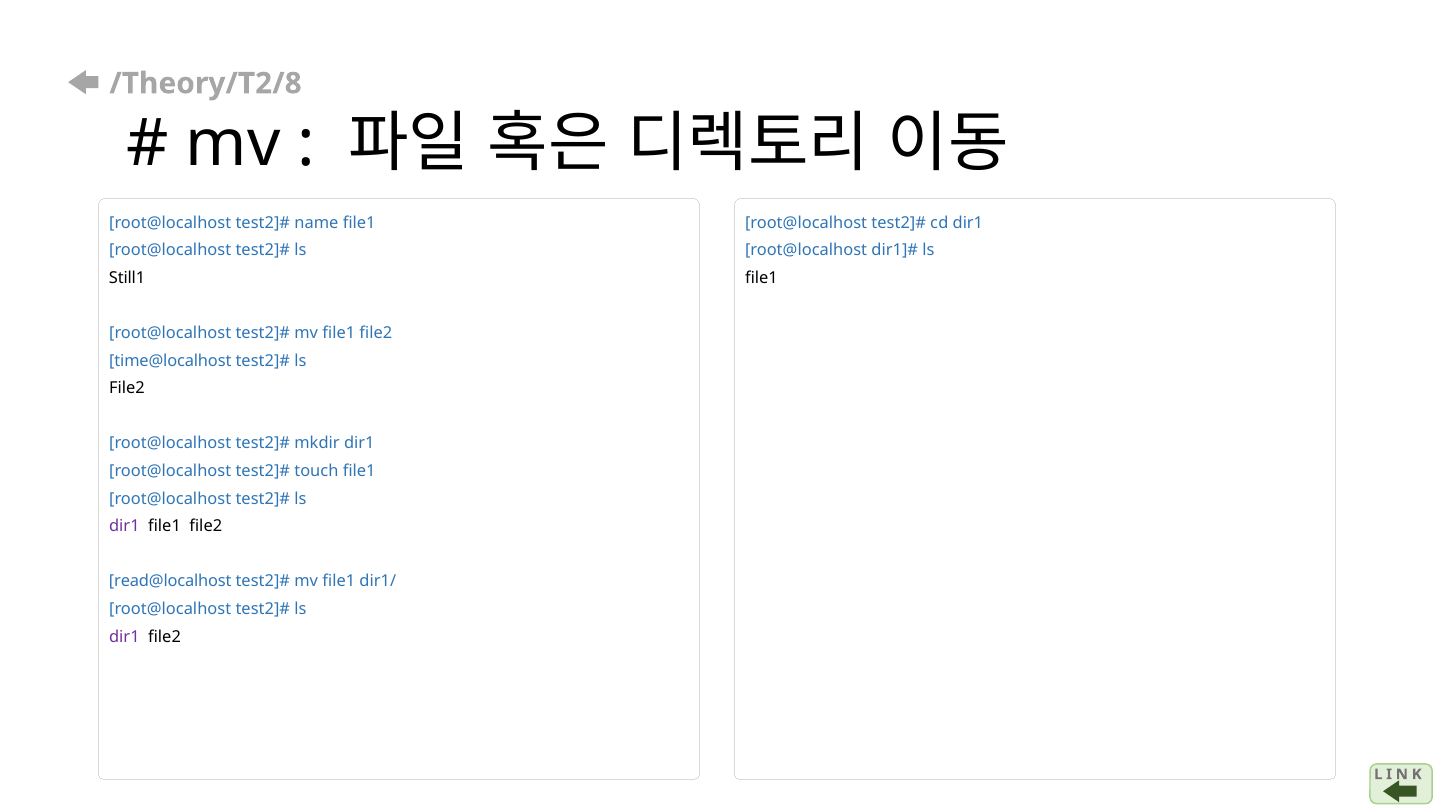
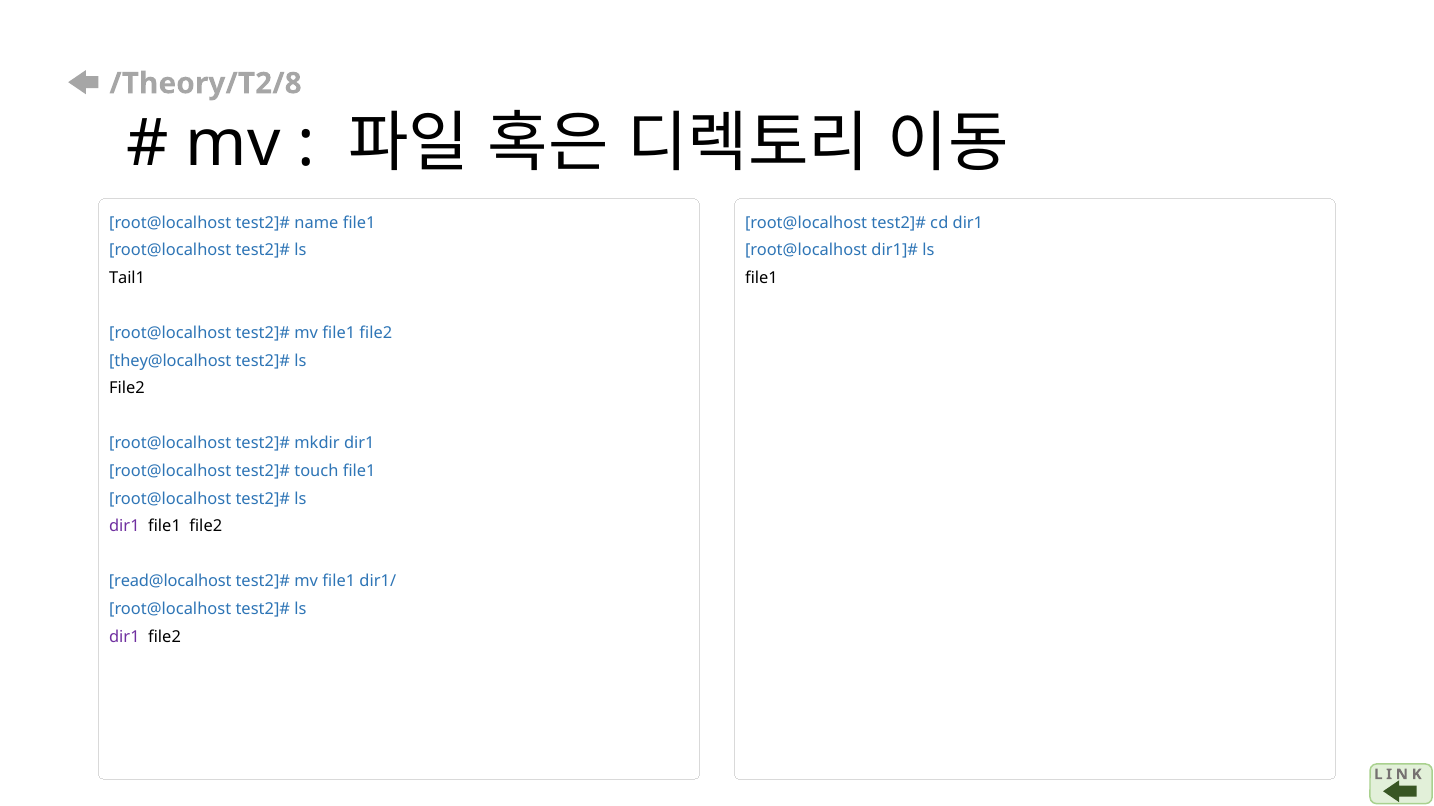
Still1: Still1 -> Tail1 (127, 278)
time@localhost: time@localhost -> they@localhost (170, 361)
